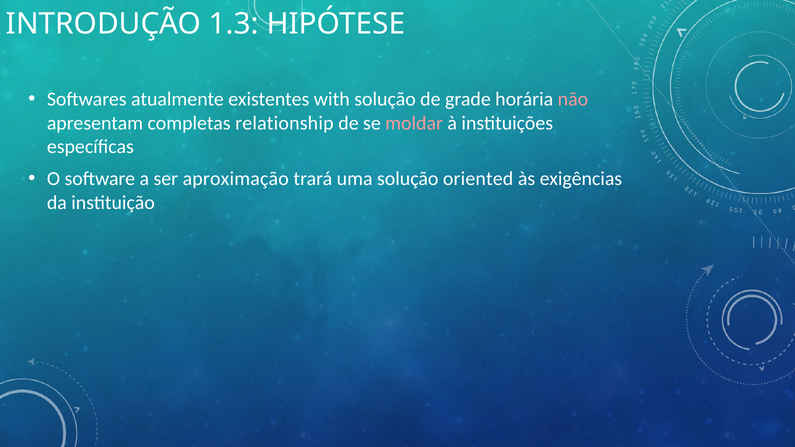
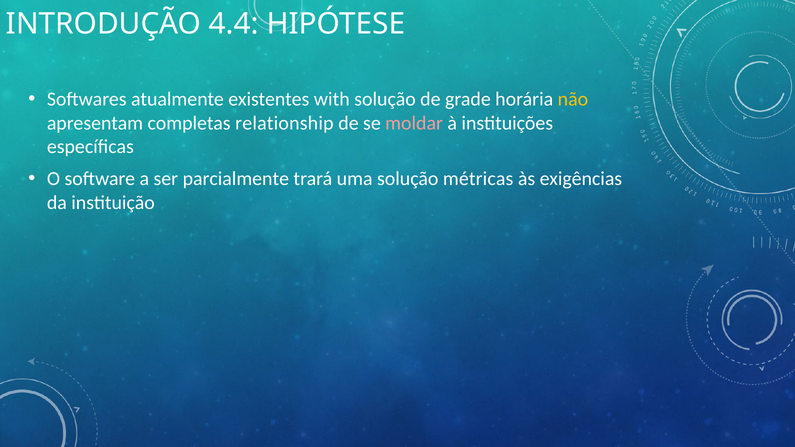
1.3: 1.3 -> 4.4 (234, 24)
não colour: pink -> yellow (573, 99)
aproximação: aproximação -> parcialmente (236, 179)
oriented: oriented -> métricas (478, 179)
